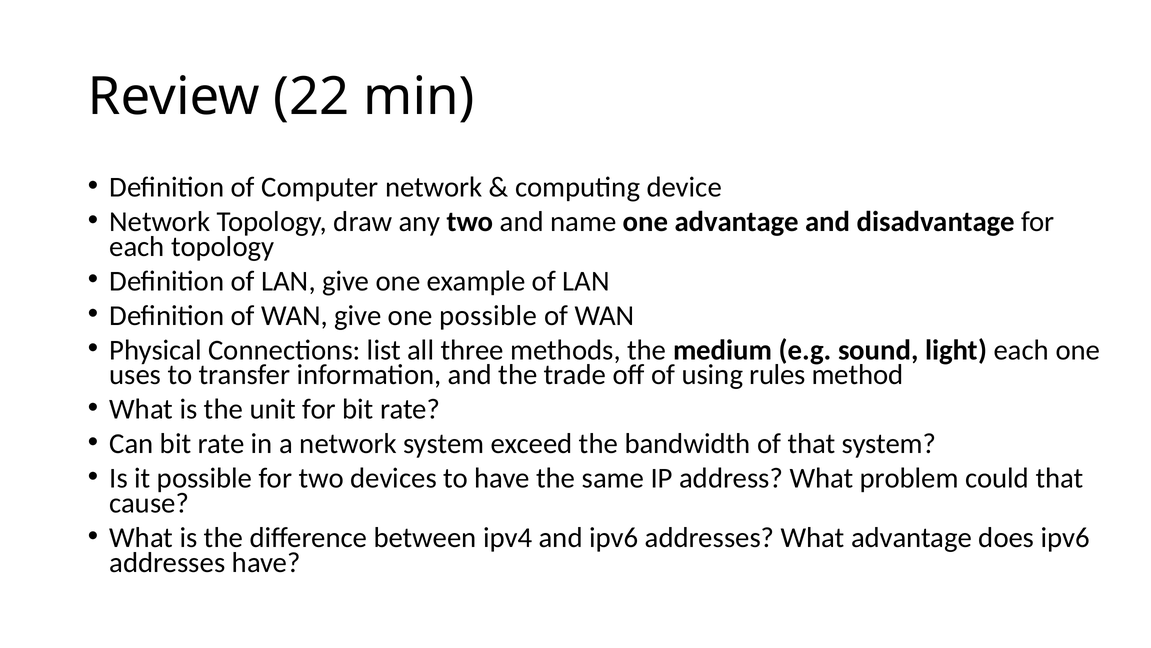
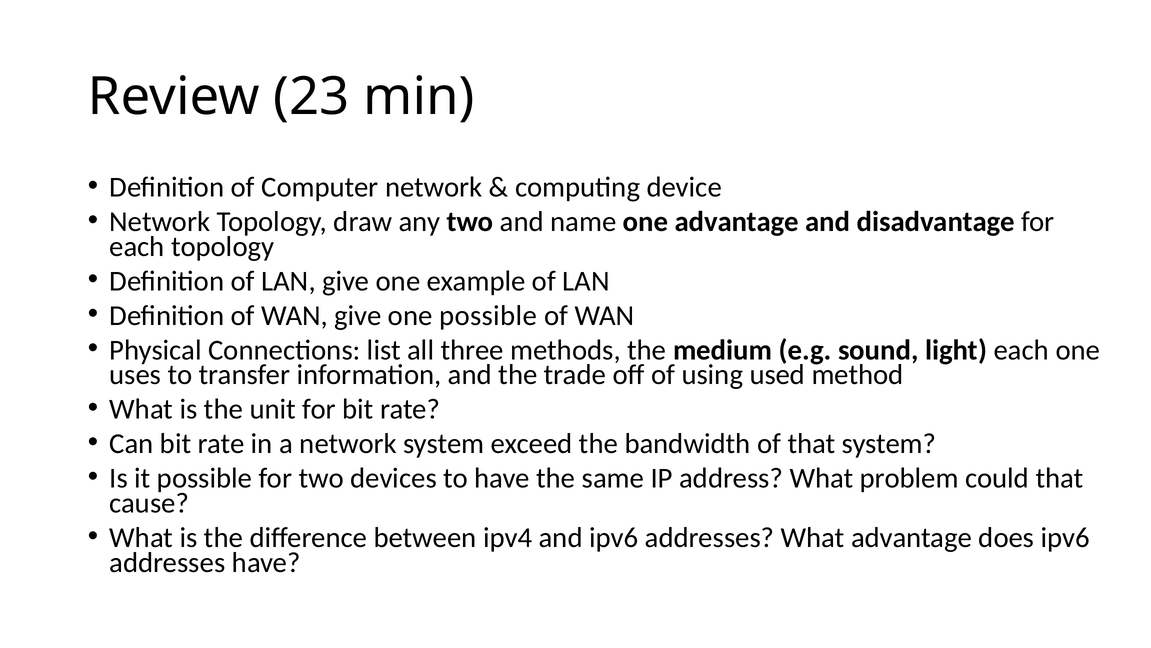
22: 22 -> 23 (312, 97)
rules: rules -> used (777, 375)
